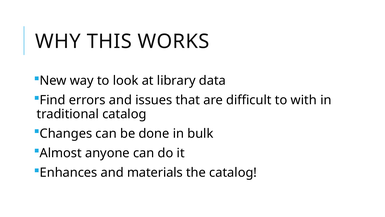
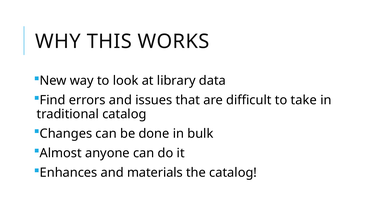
with: with -> take (304, 100)
